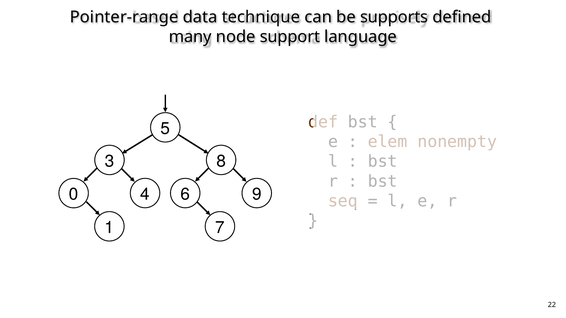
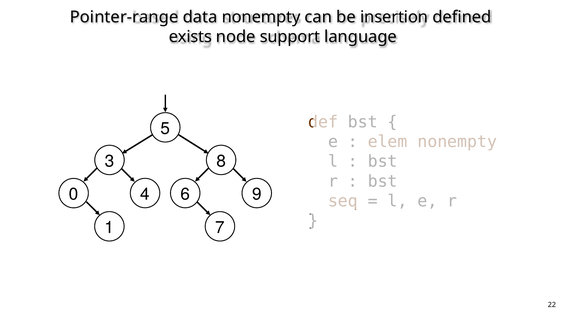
data technique: technique -> nonempty (261, 17)
supports: supports -> insertion (394, 17)
many: many -> exists (190, 37)
